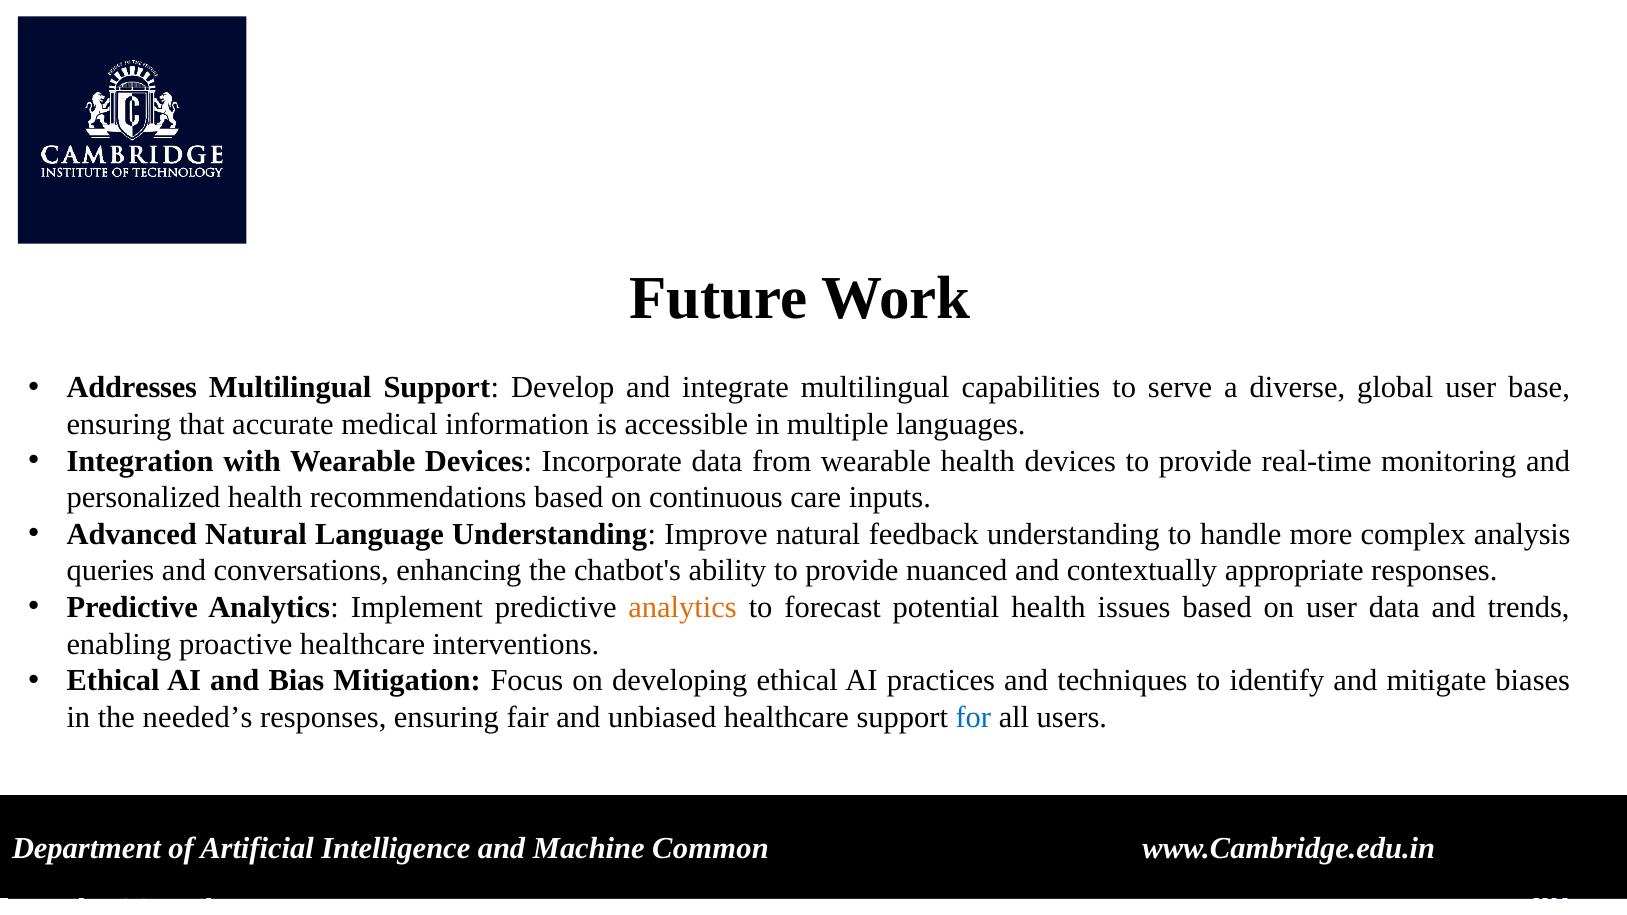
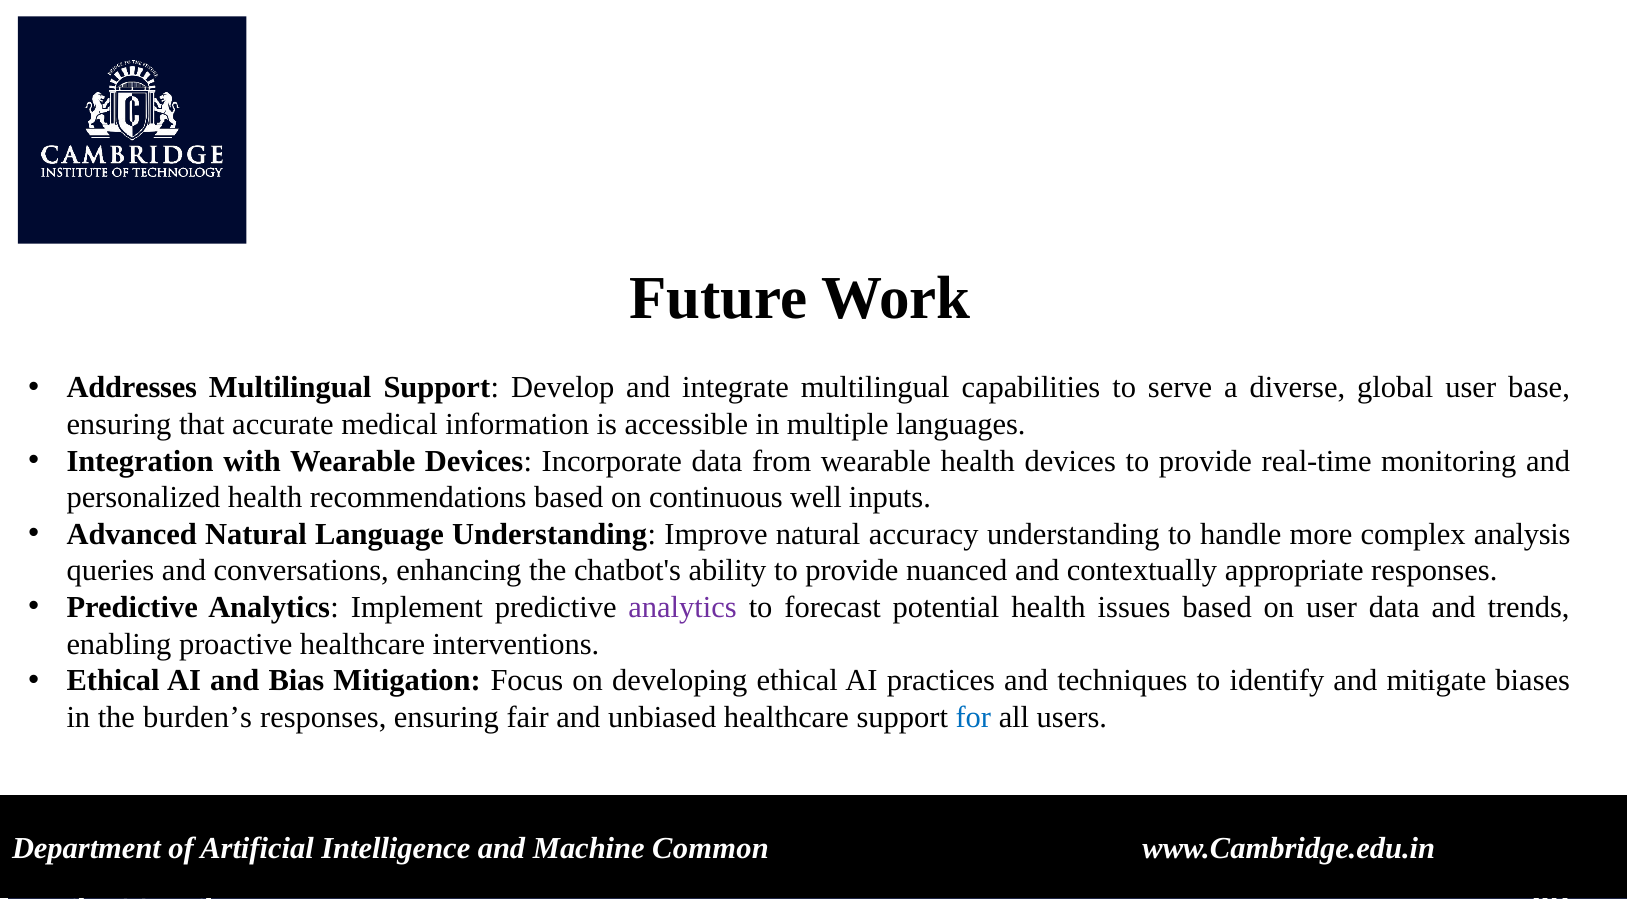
care: care -> well (816, 498)
feedback: feedback -> accuracy (924, 534)
analytics colour: orange -> purple (683, 607)
needed’s: needed’s -> burden’s (197, 717)
